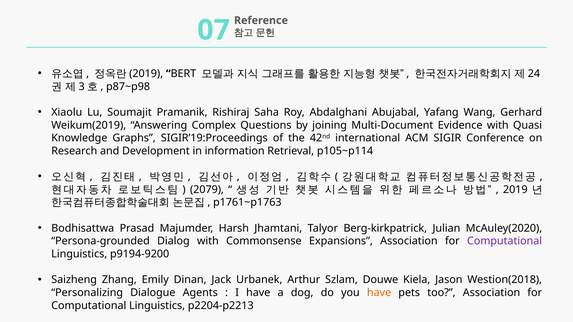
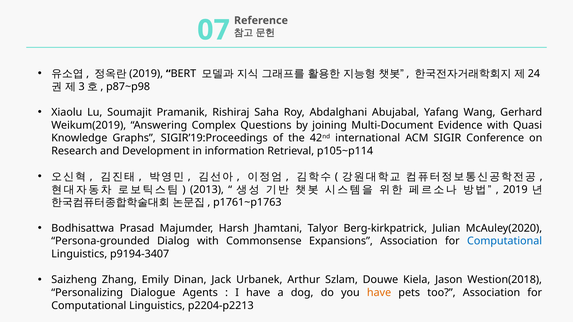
2079: 2079 -> 2013 (207, 190)
Computational colour: purple -> blue (505, 241)
p9194-9200: p9194-9200 -> p9194-3407 (140, 254)
